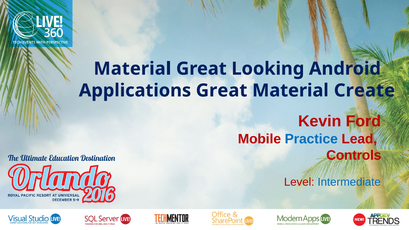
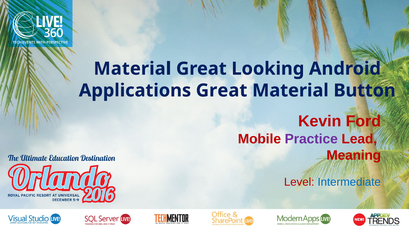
Create: Create -> Button (365, 91)
Practice colour: blue -> purple (311, 139)
Controls: Controls -> Meaning (354, 155)
